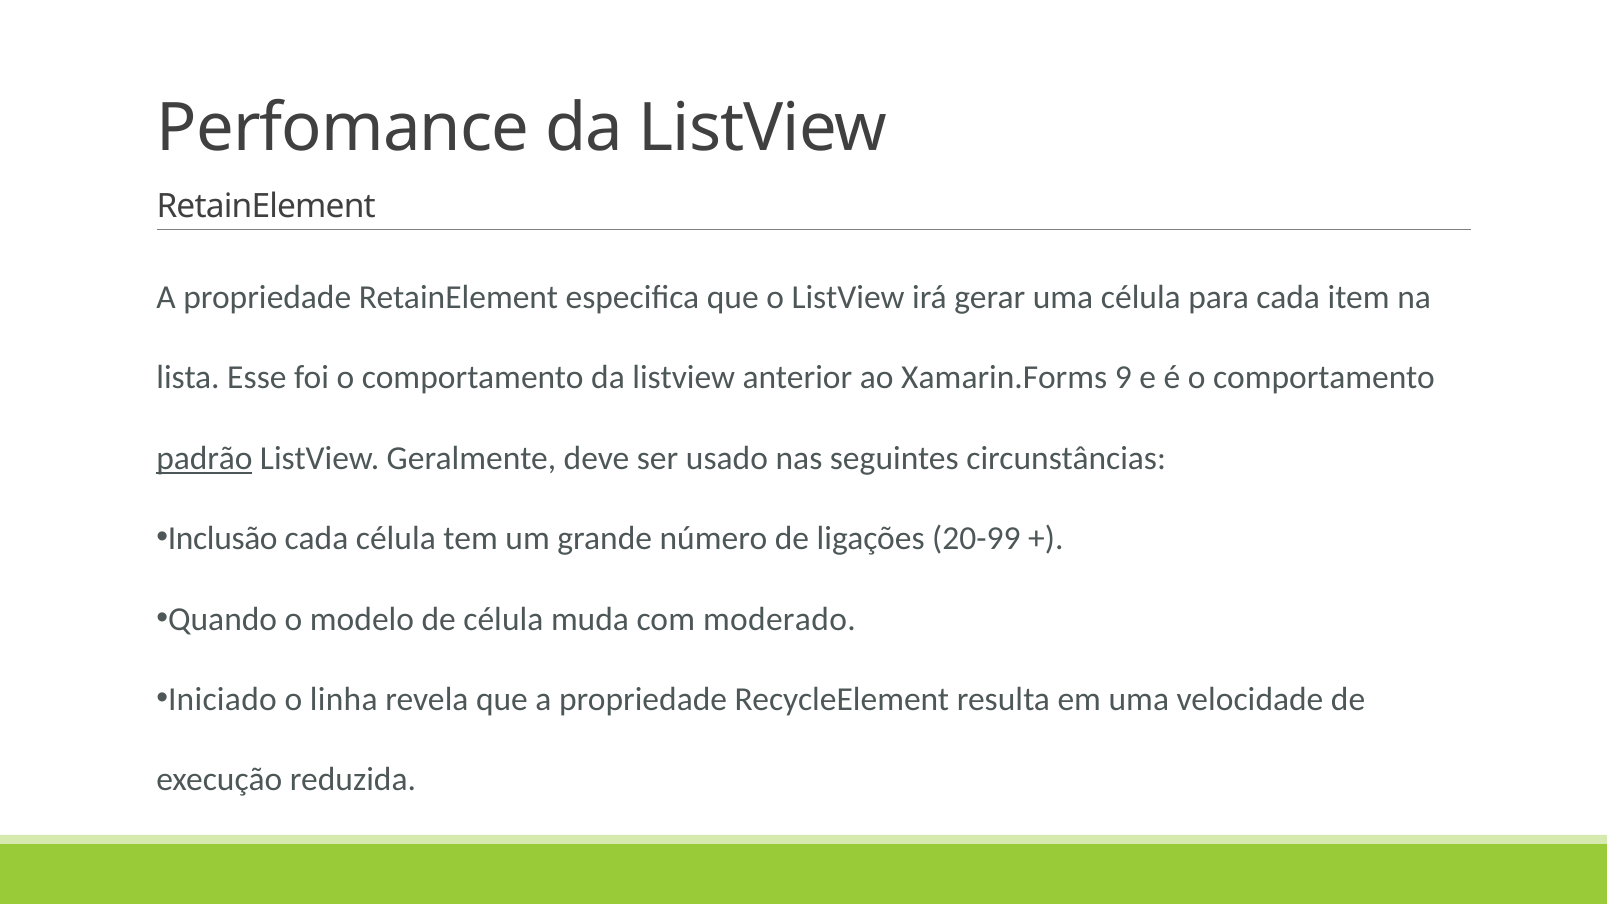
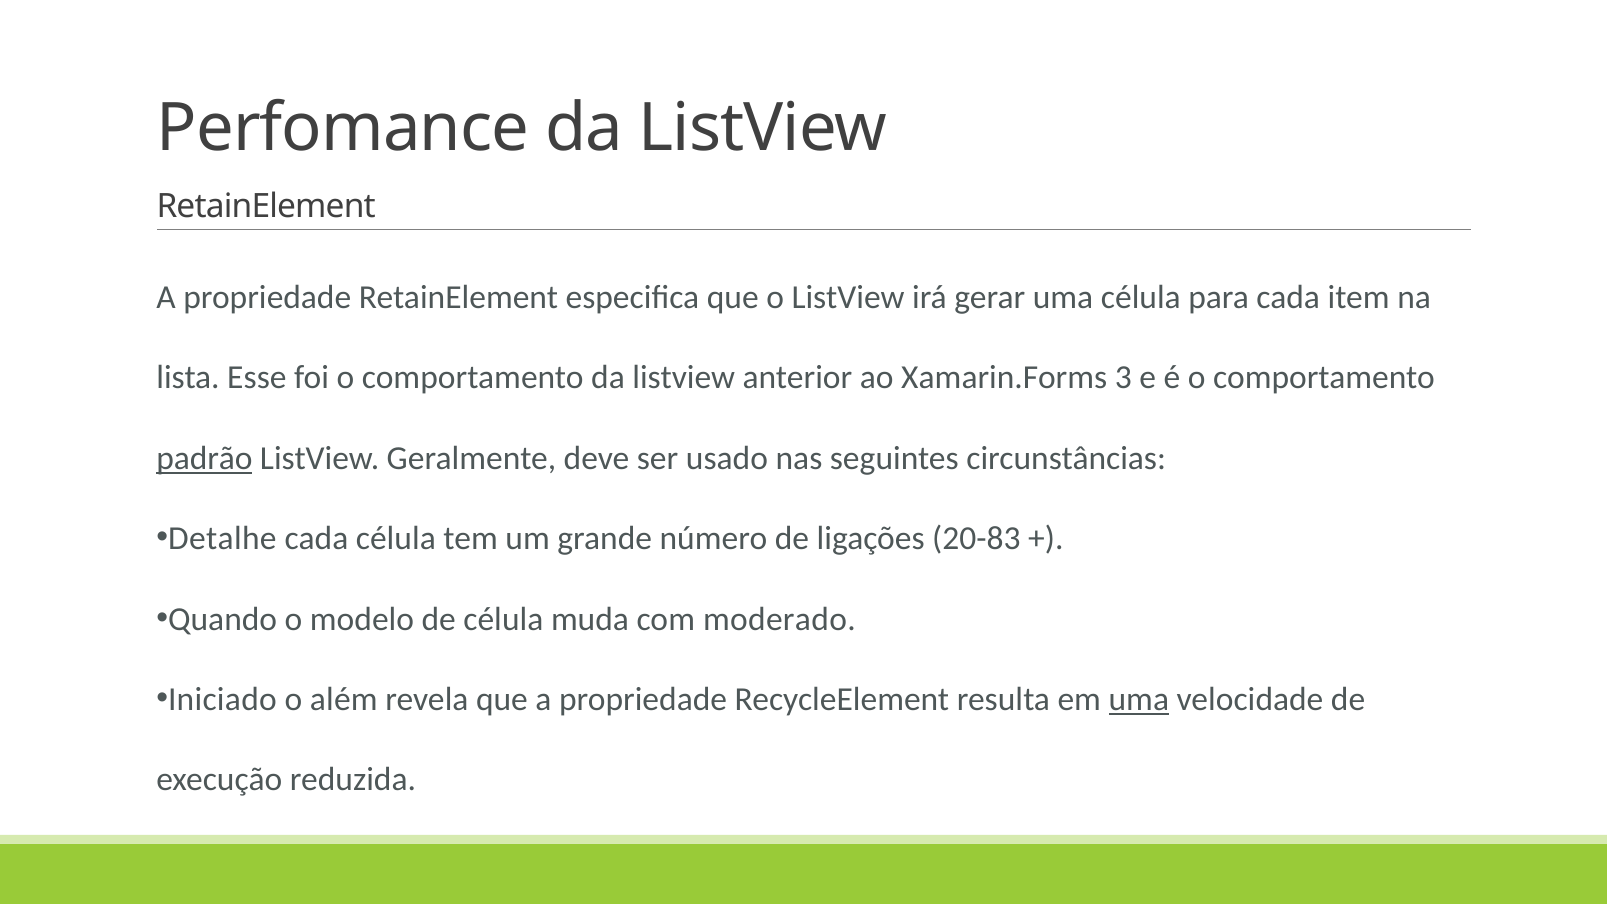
9: 9 -> 3 (1123, 378)
Inclusão: Inclusão -> Detalhe (222, 539)
20-99: 20-99 -> 20-83 (976, 539)
linha: linha -> além (344, 699)
uma underline: none -> present (1139, 699)
